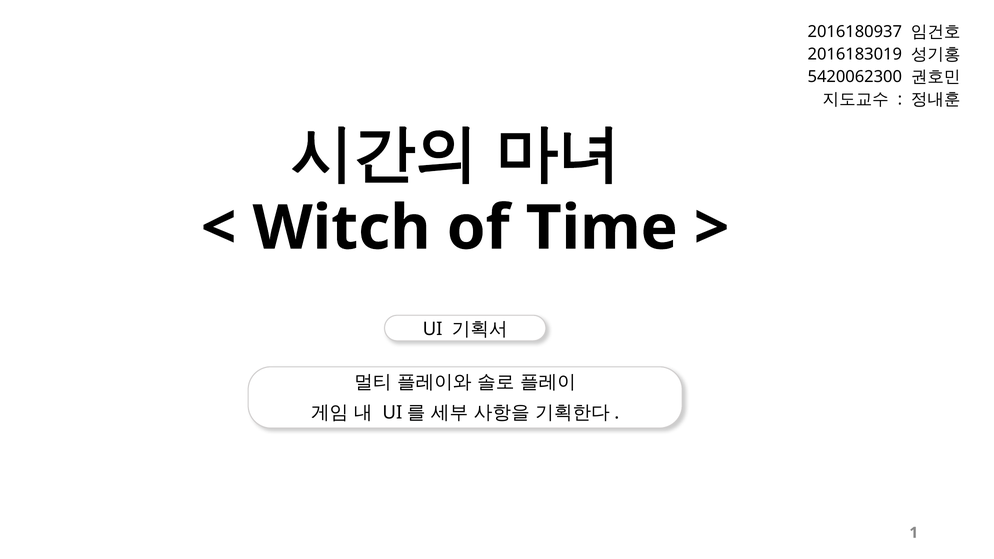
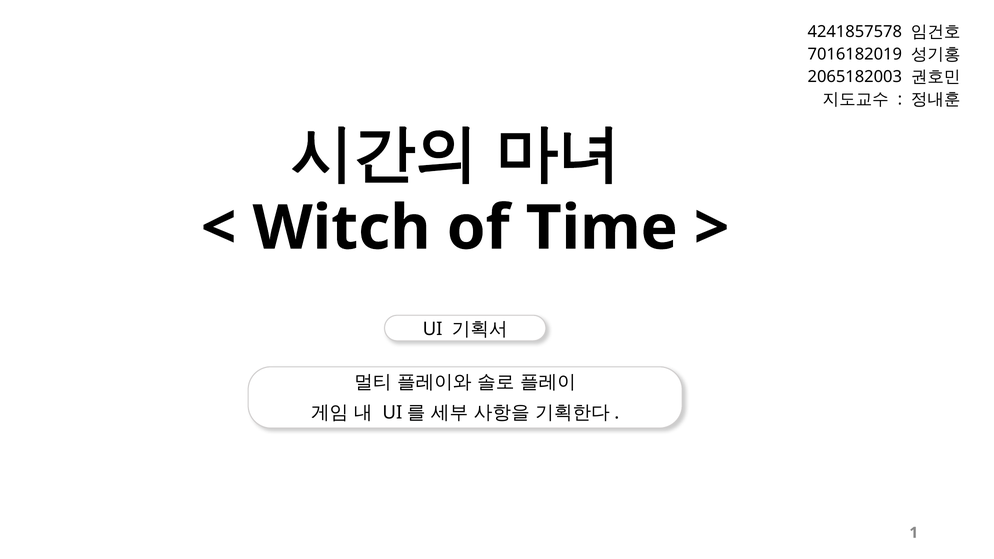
2016180937: 2016180937 -> 4241857578 (855, 32)
2016183019: 2016183019 -> 7016182019 (855, 54)
5420062300: 5420062300 -> 2065182003 (855, 77)
